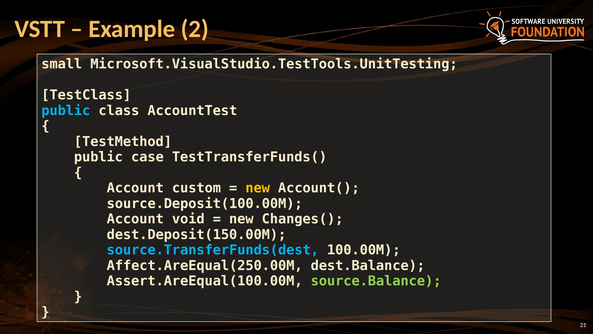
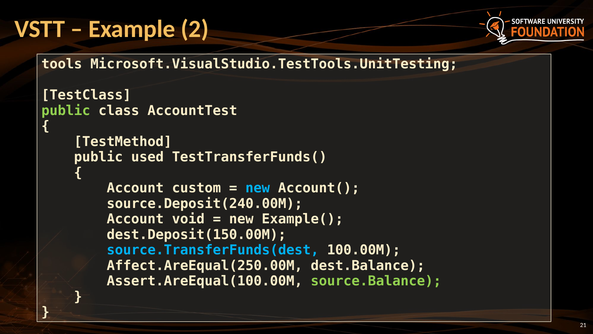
small: small -> tools (62, 64)
public colour: light blue -> light green (66, 110)
case: case -> used (147, 157)
new colour: yellow -> light blue (258, 188)
source.Deposit(100.00M: source.Deposit(100.00M -> source.Deposit(240.00M (205, 203)
Changes(: Changes( -> Example( (303, 219)
